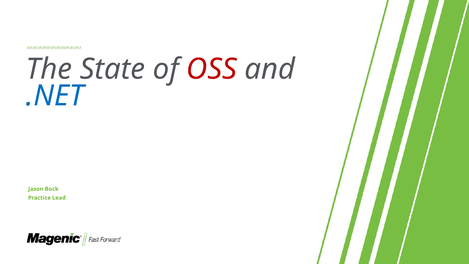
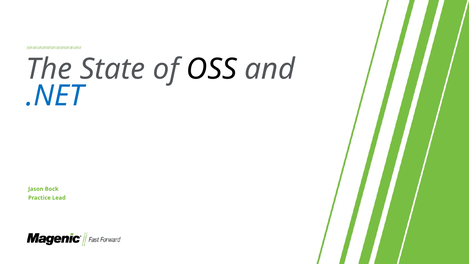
OSS colour: red -> black (212, 69)
